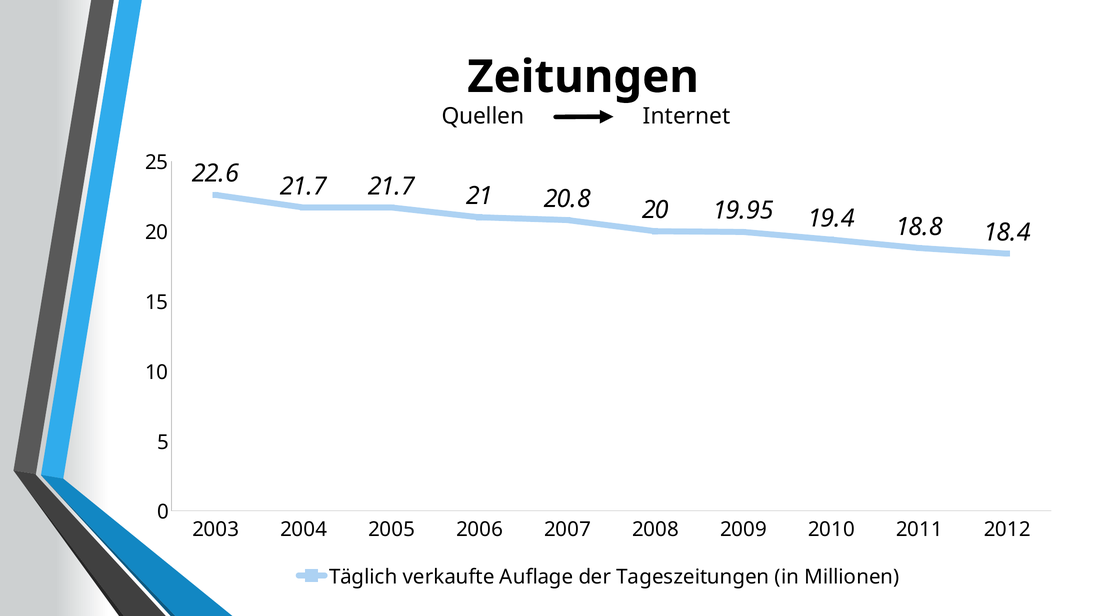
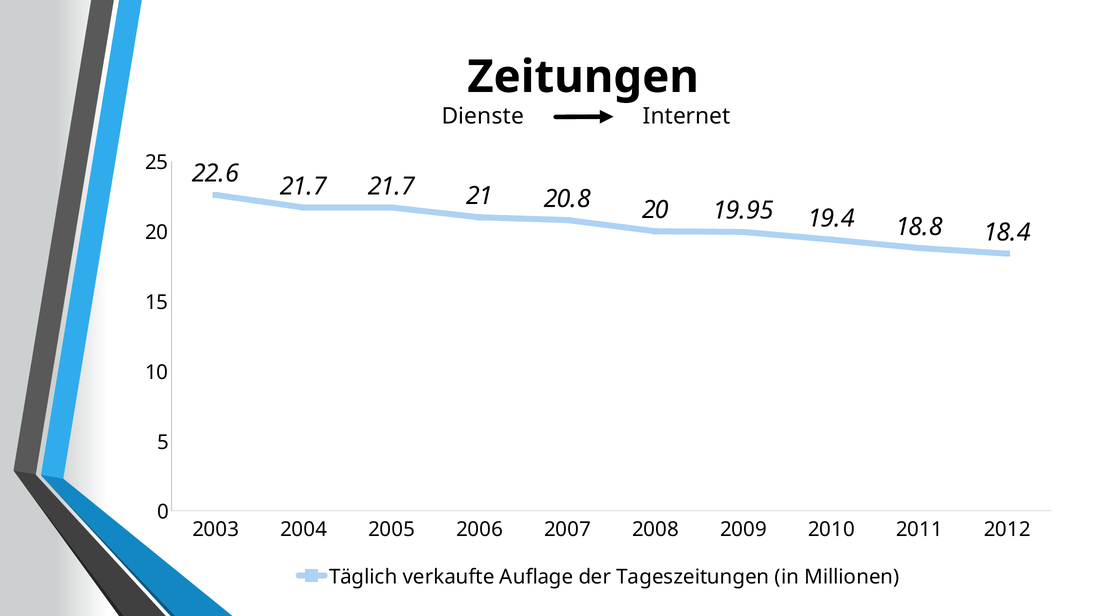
Quellen: Quellen -> Dienste (483, 116)
